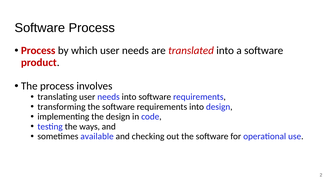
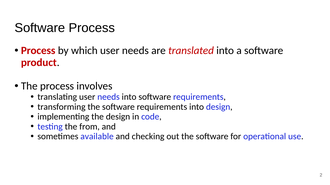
ways: ways -> from (90, 127)
